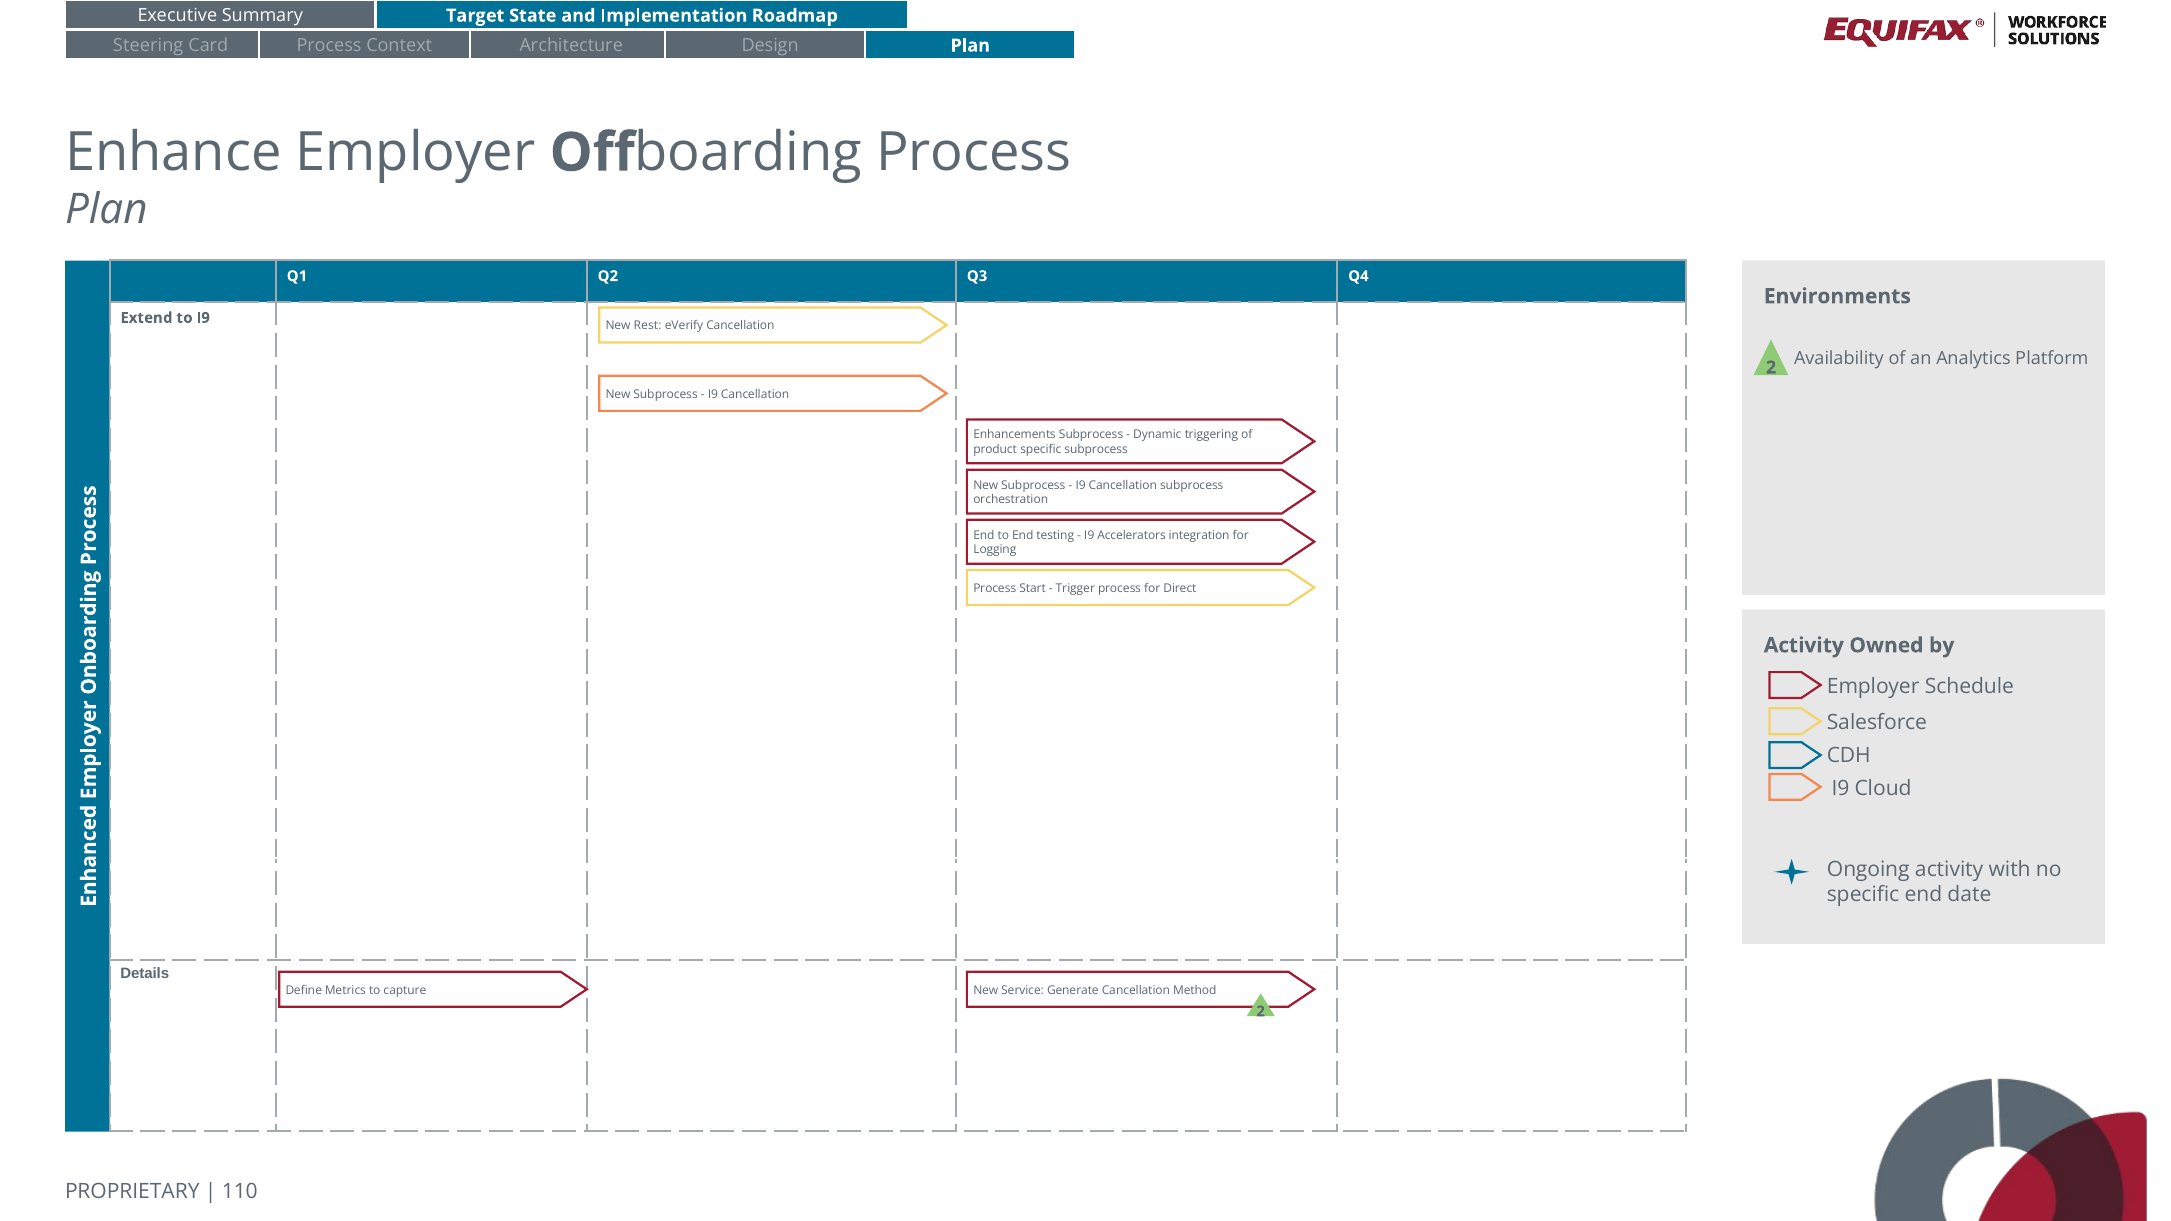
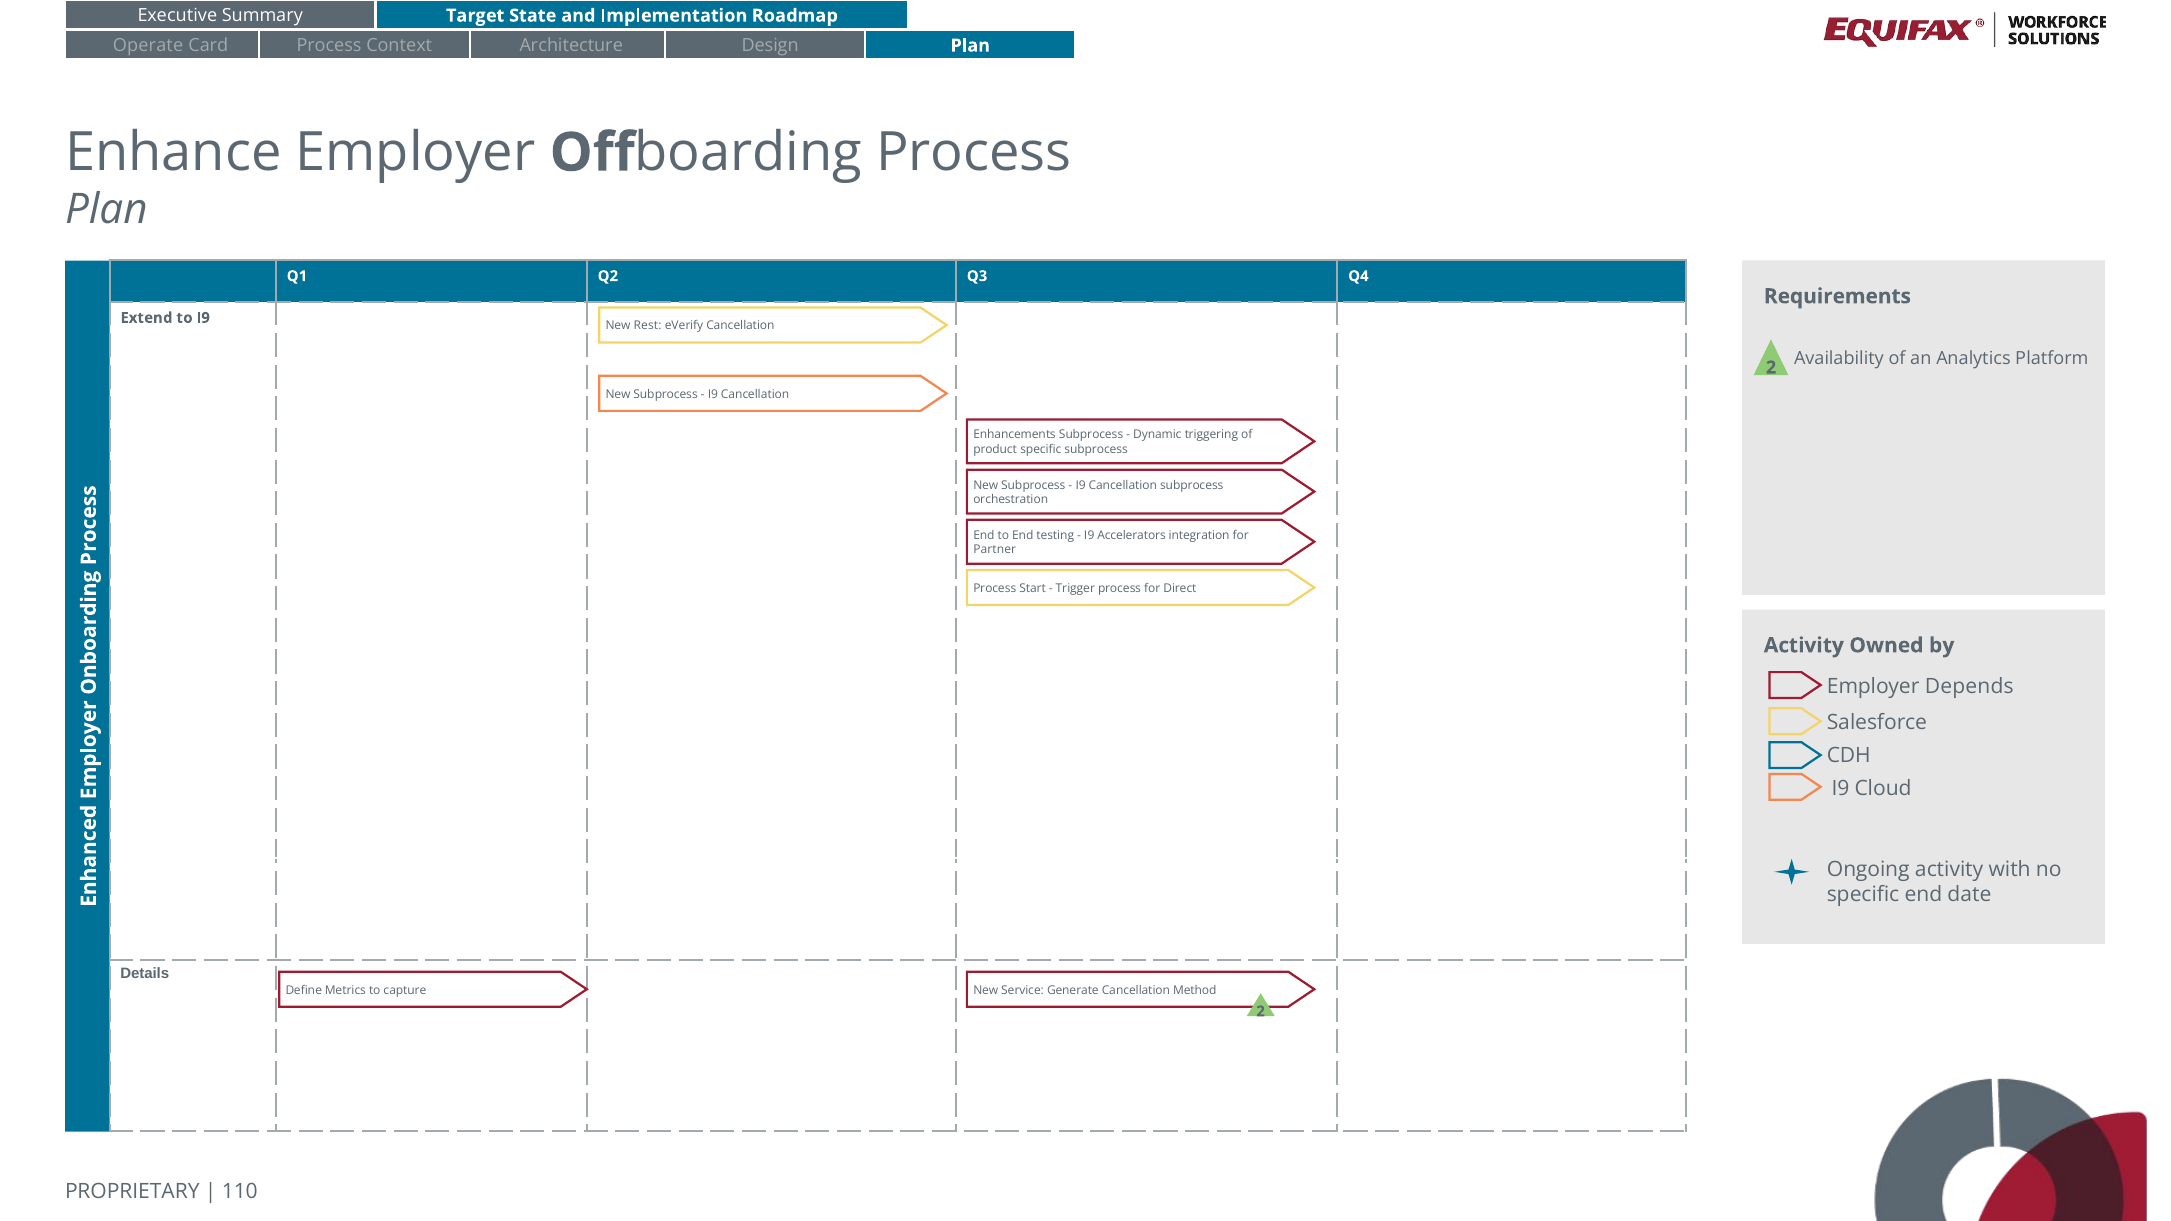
Steering: Steering -> Operate (148, 46)
Environments: Environments -> Requirements (1837, 296)
Logging: Logging -> Partner (995, 550)
Schedule: Schedule -> Depends (1969, 687)
